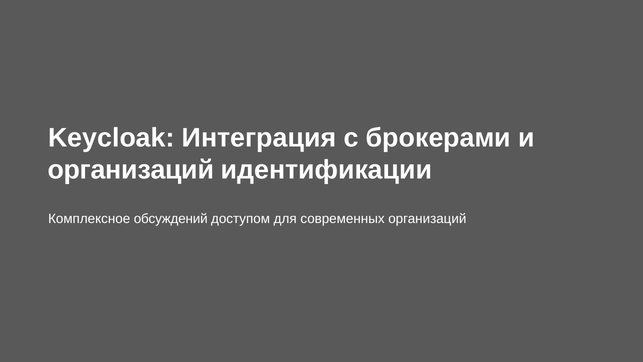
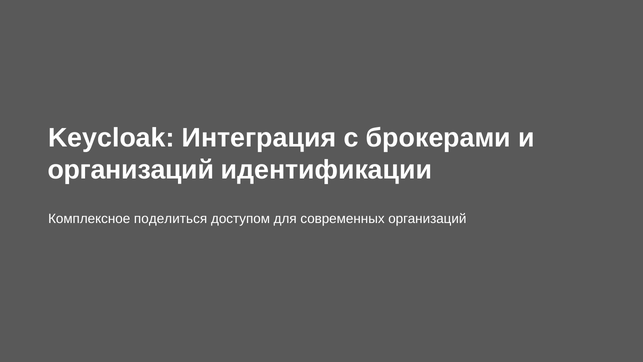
обсуждений: обсуждений -> поделиться (171, 219)
